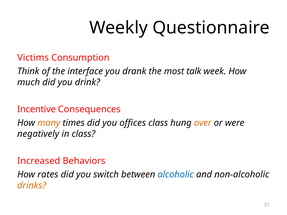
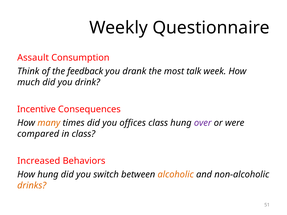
Victims: Victims -> Assault (33, 58)
interface: interface -> feedback (85, 71)
over colour: orange -> purple (203, 123)
negatively: negatively -> compared (38, 134)
How rates: rates -> hung (48, 175)
alcoholic colour: blue -> orange (176, 175)
